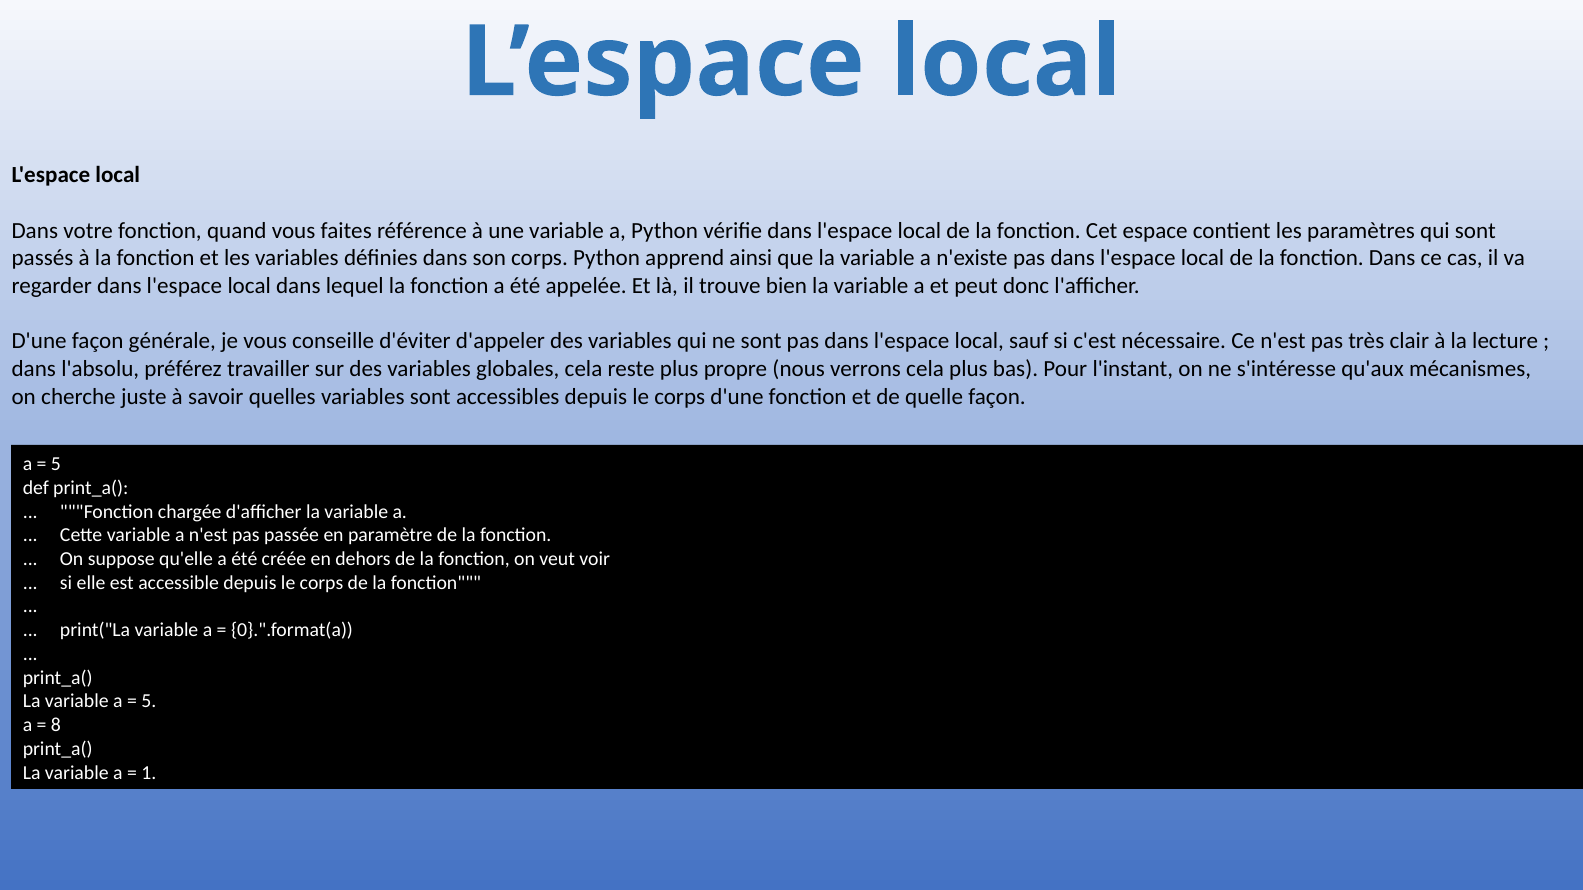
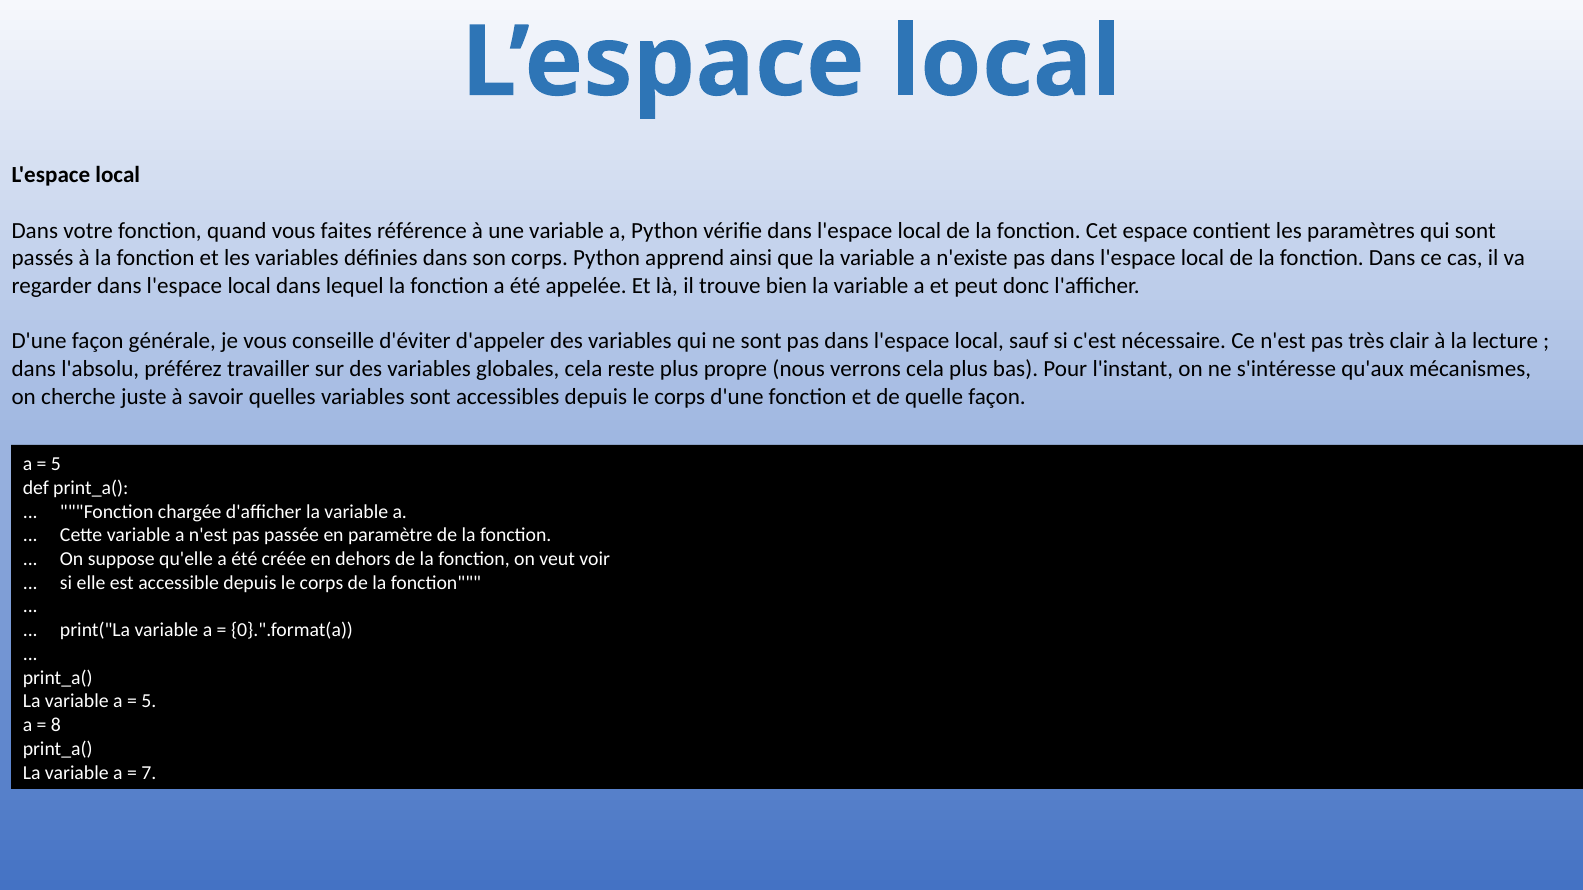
1: 1 -> 7 (149, 773)
